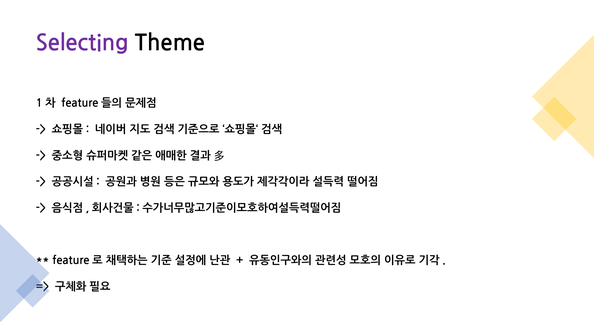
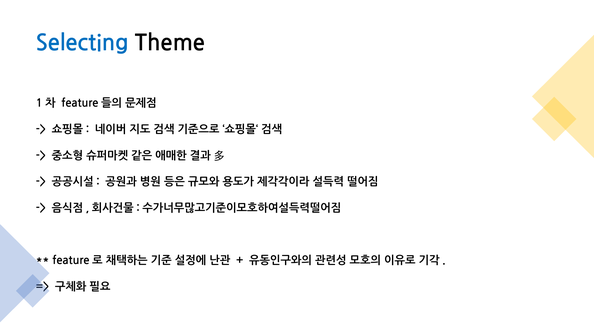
Selecting colour: purple -> blue (82, 43)
